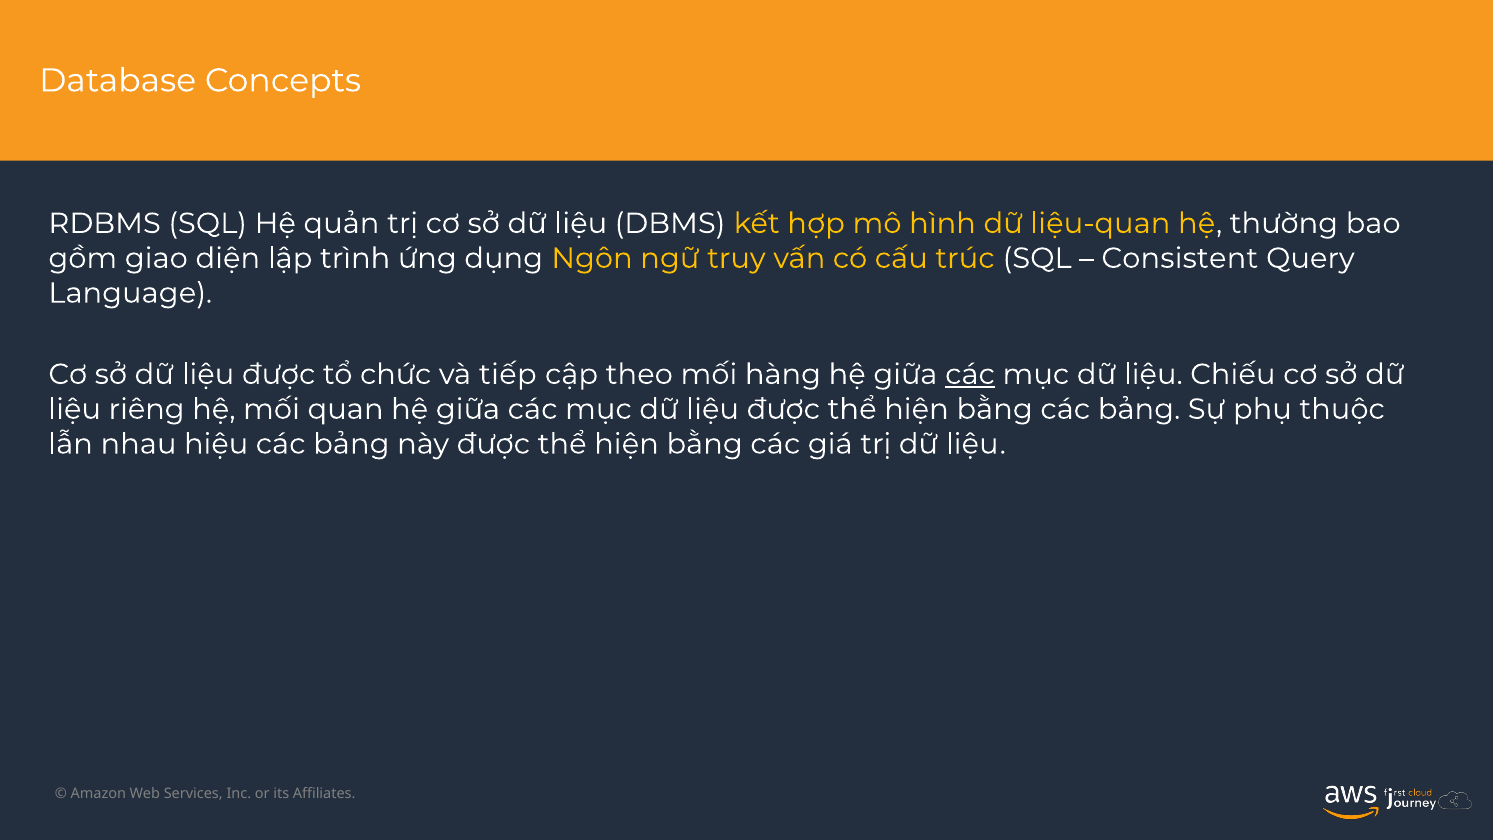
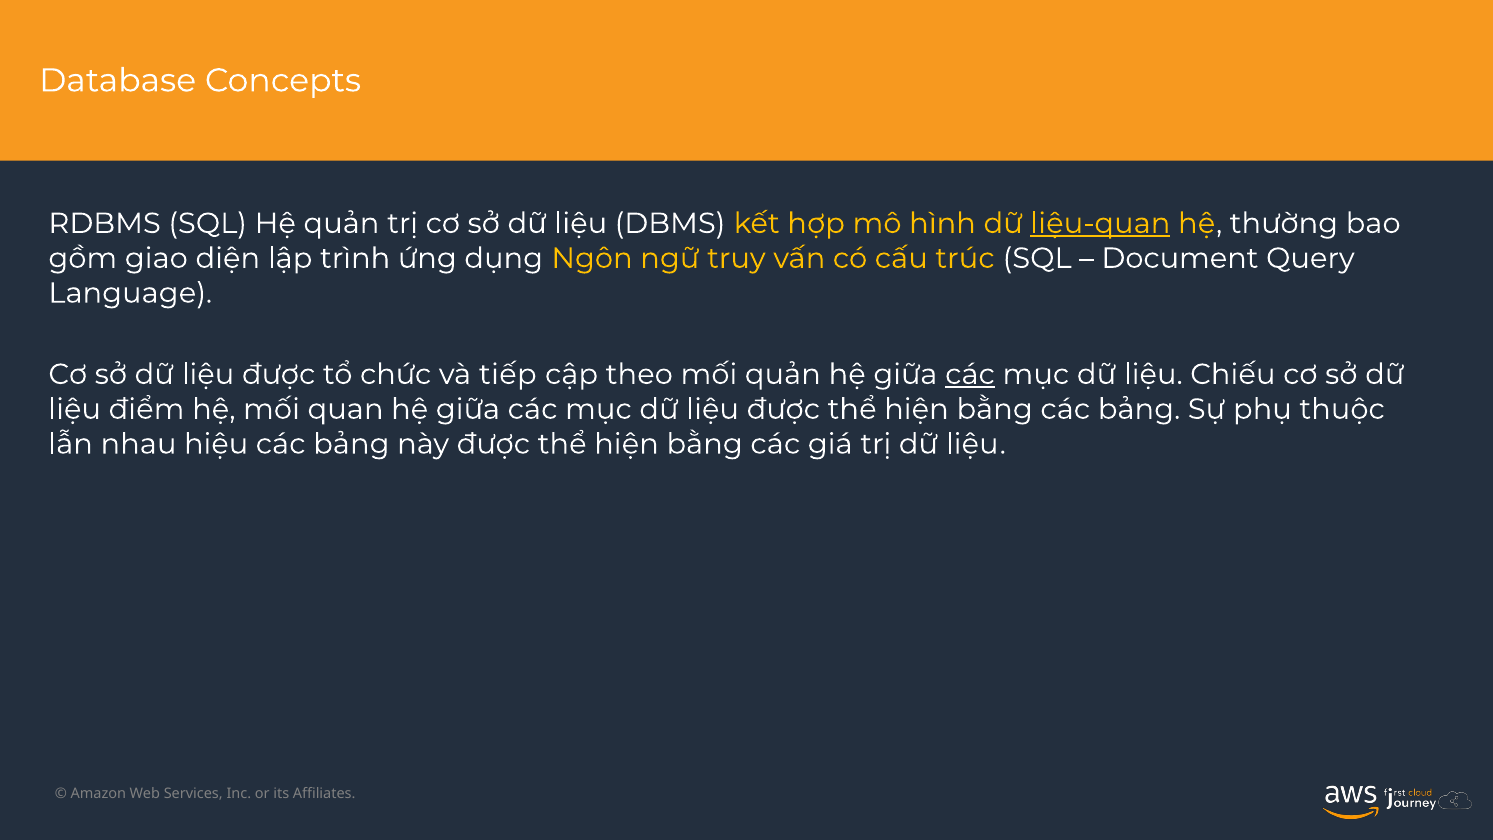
liệu-quan underline: none -> present (1100, 223)
Consistent: Consistent -> Document (1180, 258)
mối hàng: hàng -> quản (783, 374)
riêng: riêng -> điểm (147, 409)
